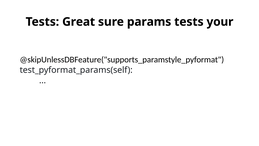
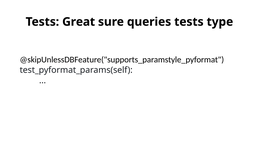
params: params -> queries (149, 22)
your: your -> type (220, 22)
